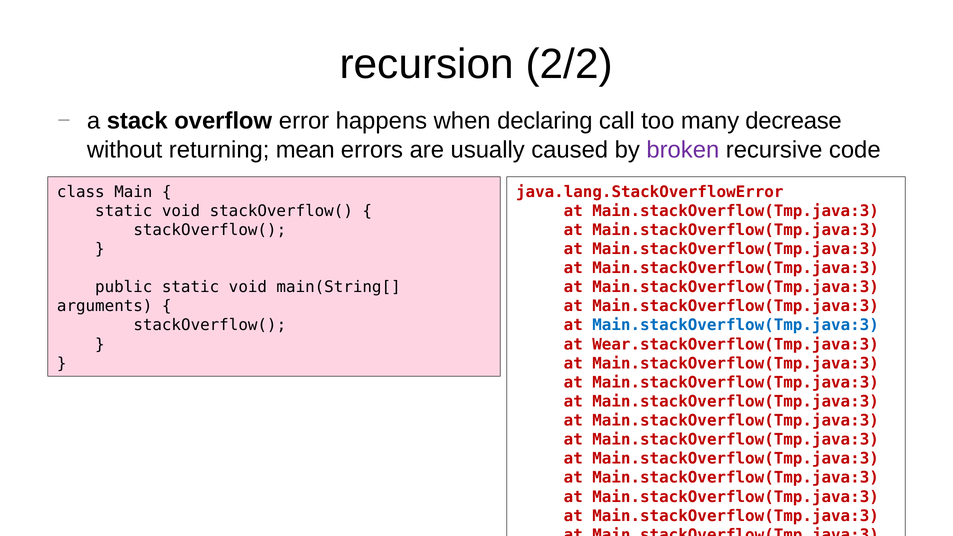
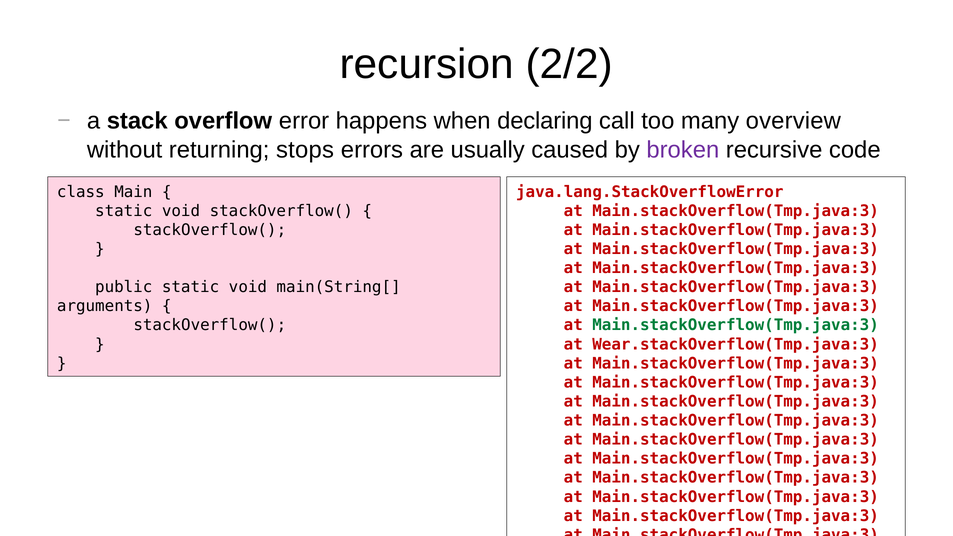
decrease: decrease -> overview (793, 121)
mean: mean -> stops (305, 150)
Main.stackOverflow(Tmp.java:3 colour: blue -> green (736, 325)
